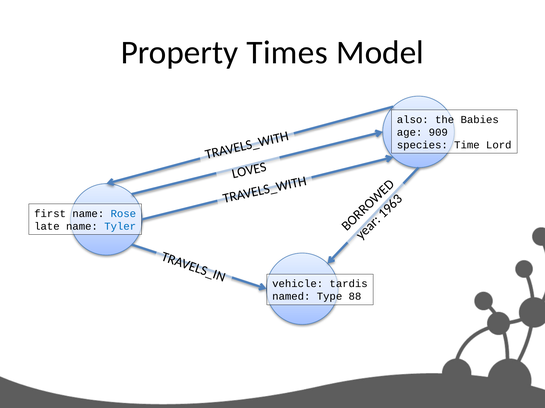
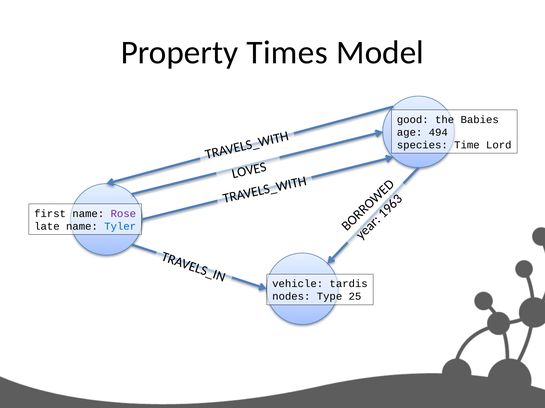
also: also -> good (413, 120)
909: 909 -> 494 (438, 133)
Rose colour: blue -> purple (123, 214)
named: named -> nodes (291, 297)
88: 88 -> 25 (355, 297)
